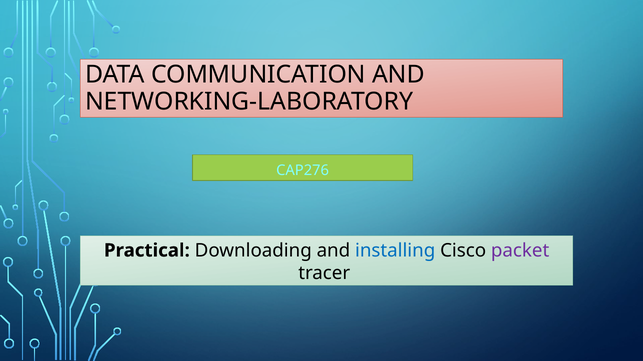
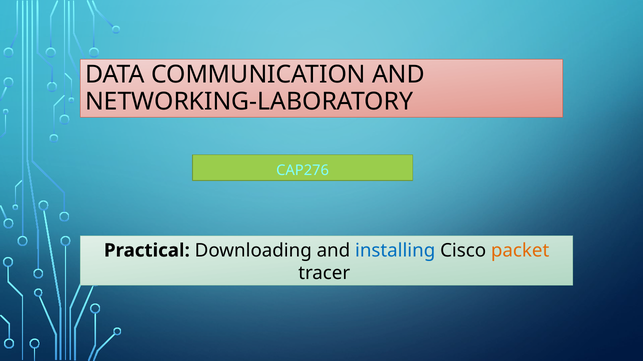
packet colour: purple -> orange (520, 251)
